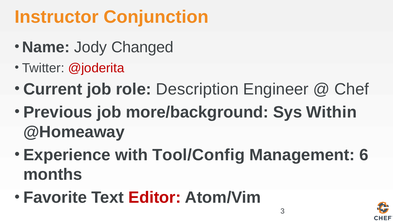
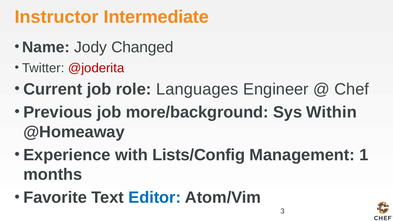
Conjunction: Conjunction -> Intermediate (156, 17)
Description: Description -> Languages (197, 89)
Tool/Config: Tool/Config -> Lists/Config (199, 155)
6: 6 -> 1 (364, 155)
Editor colour: red -> blue (155, 198)
